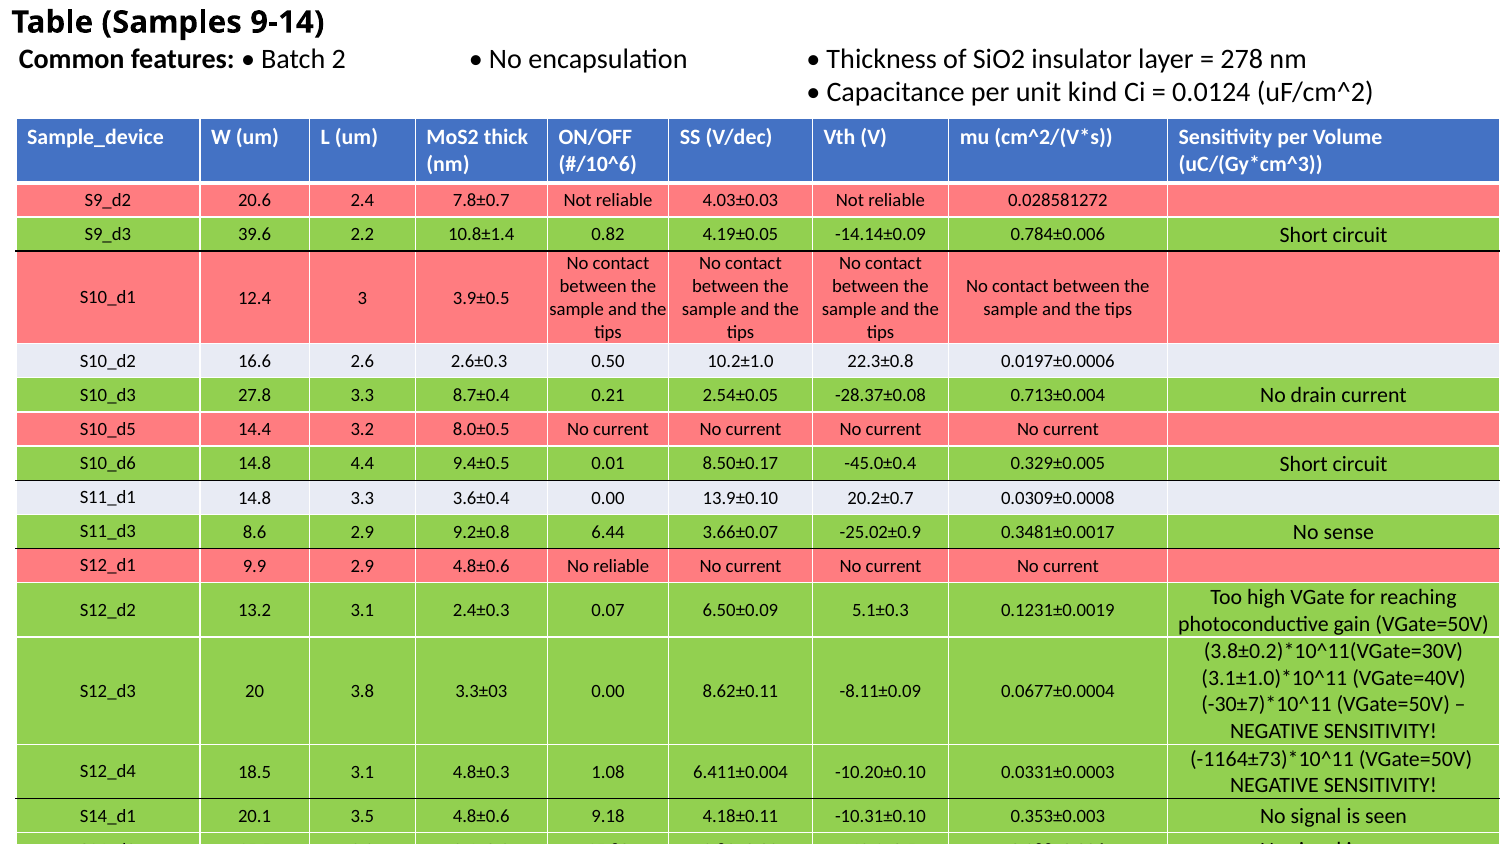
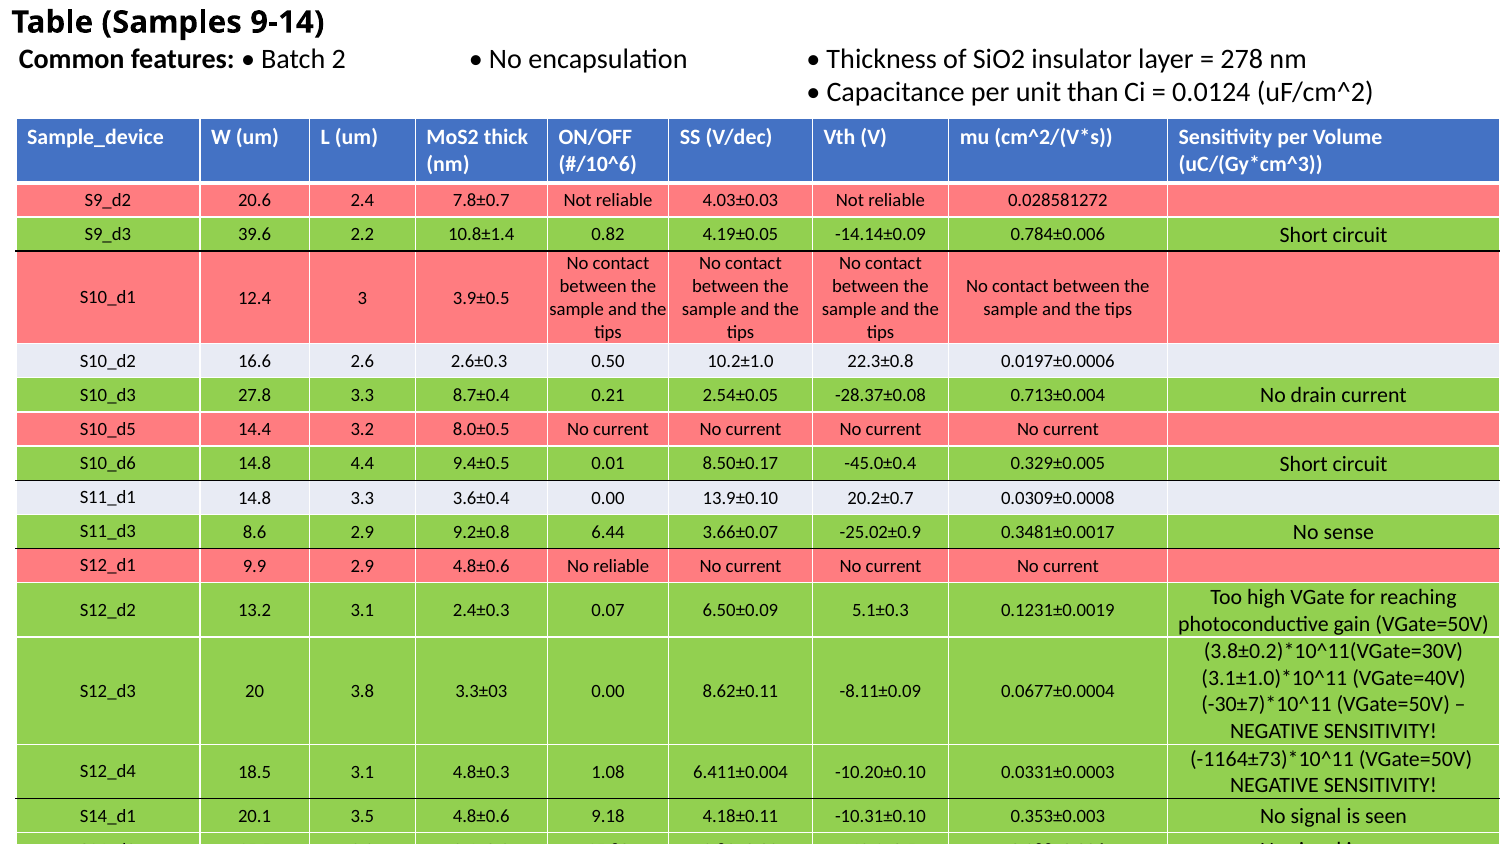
kind: kind -> than (1093, 93)
